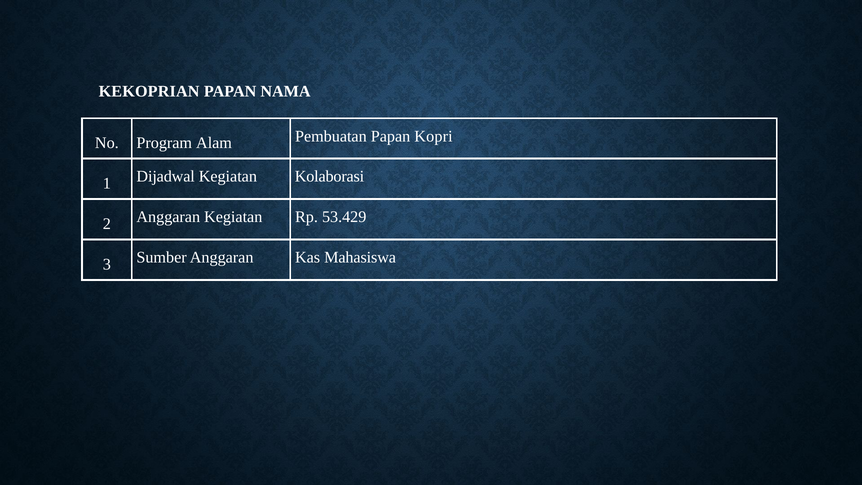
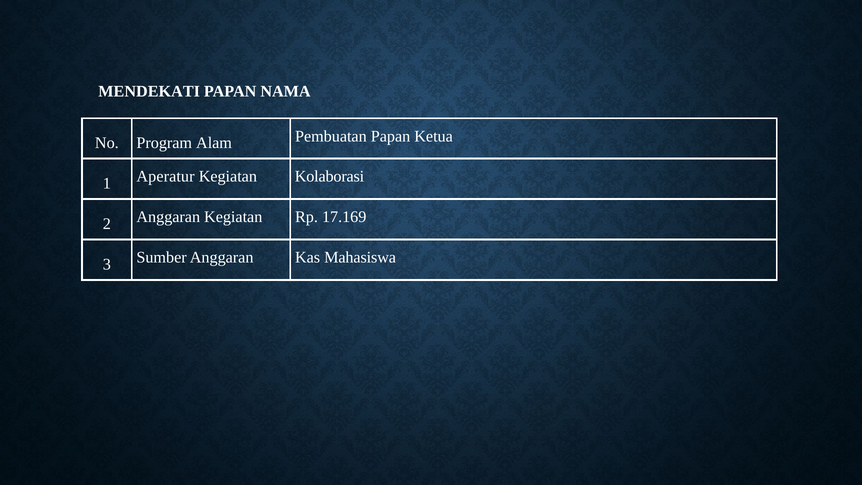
KEKOPRIAN: KEKOPRIAN -> MENDEKATI (149, 91)
Kopri: Kopri -> Ketua (434, 136)
Dijadwal: Dijadwal -> Aperatur (166, 177)
53.429: 53.429 -> 17.169 (344, 217)
